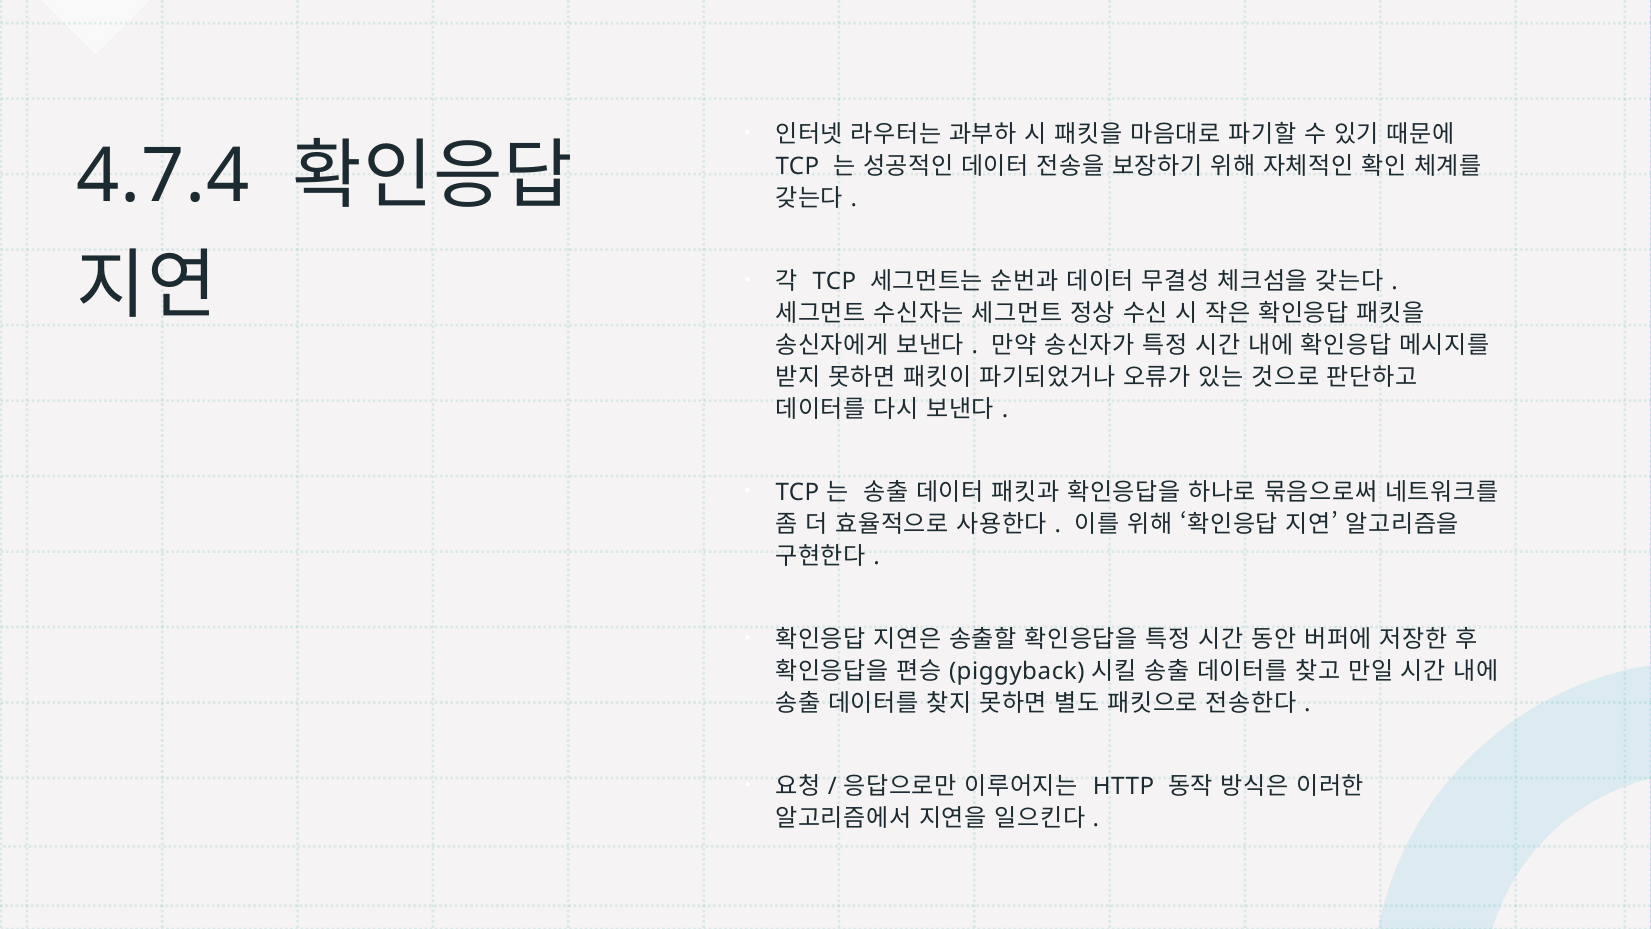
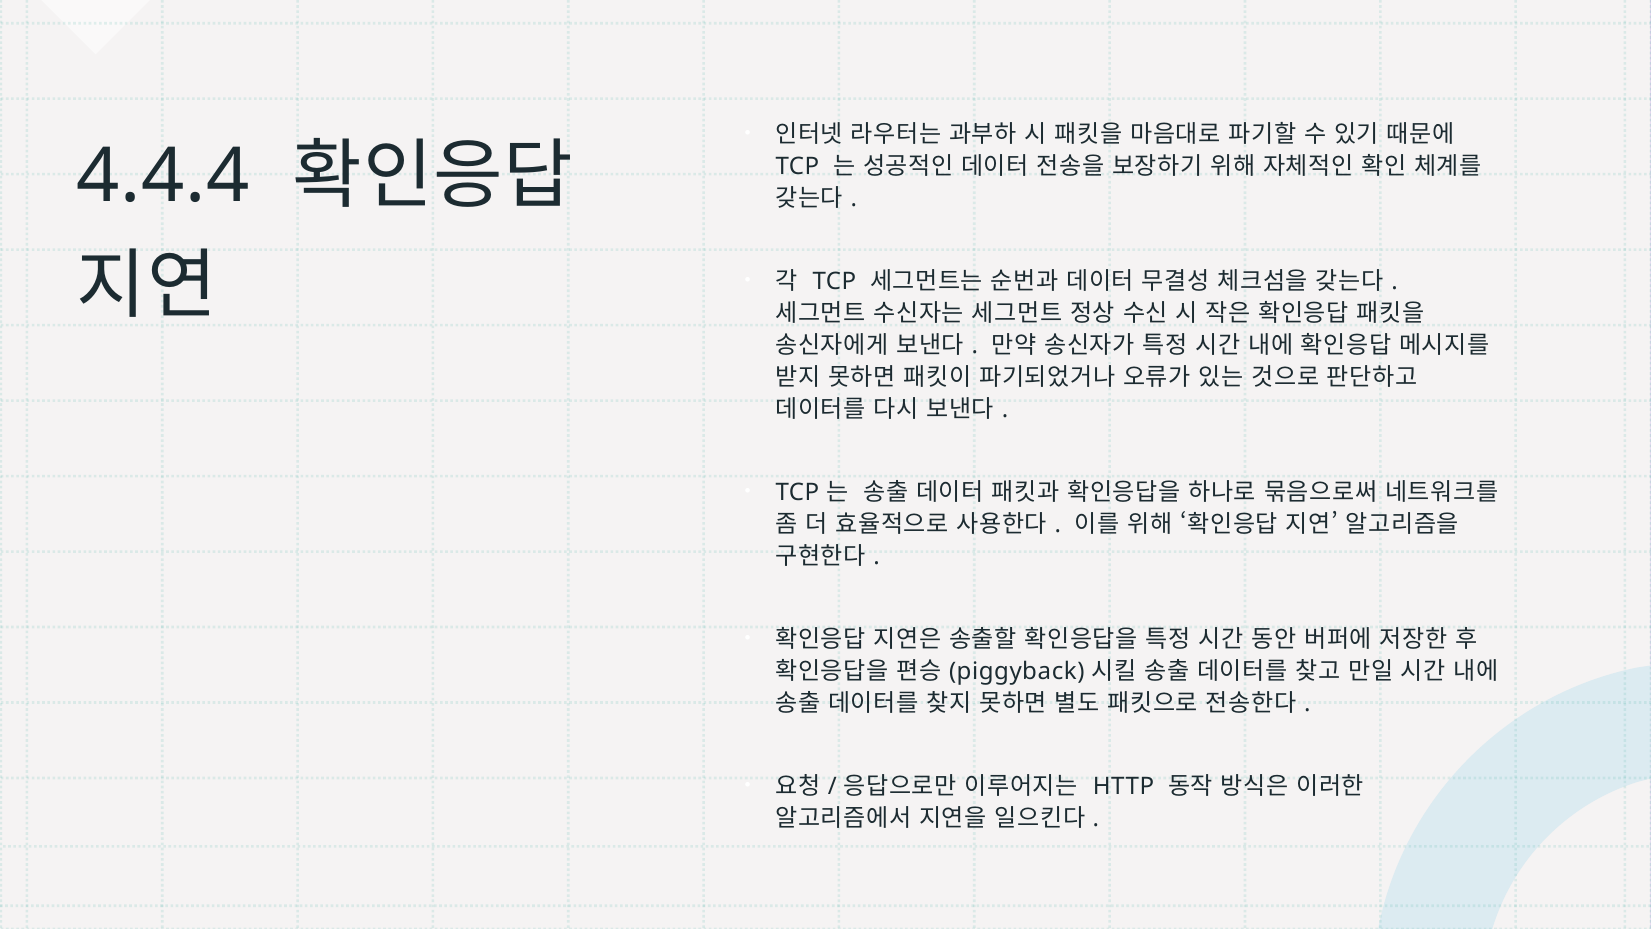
4.7.4: 4.7.4 -> 4.4.4 (163, 177)
